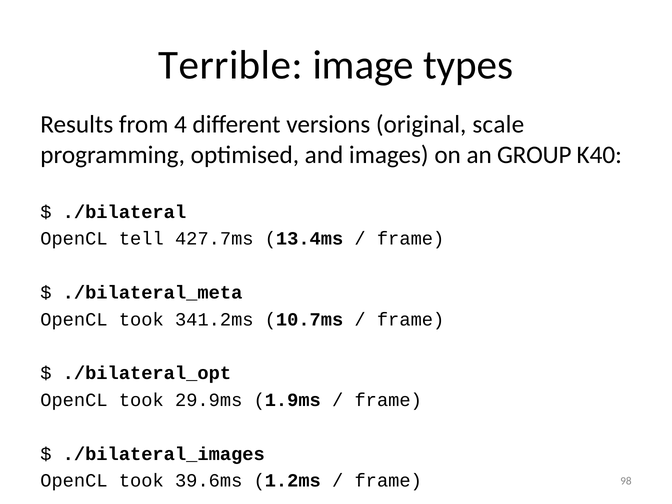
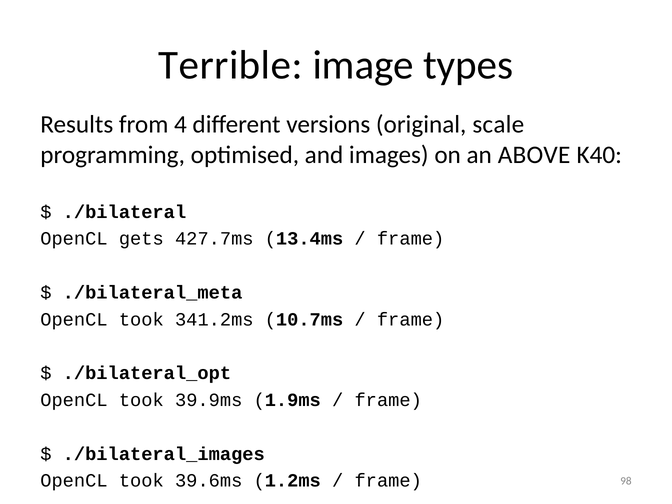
GROUP: GROUP -> ABOVE (534, 155)
tell: tell -> gets (141, 239)
29.9ms: 29.9ms -> 39.9ms (209, 400)
